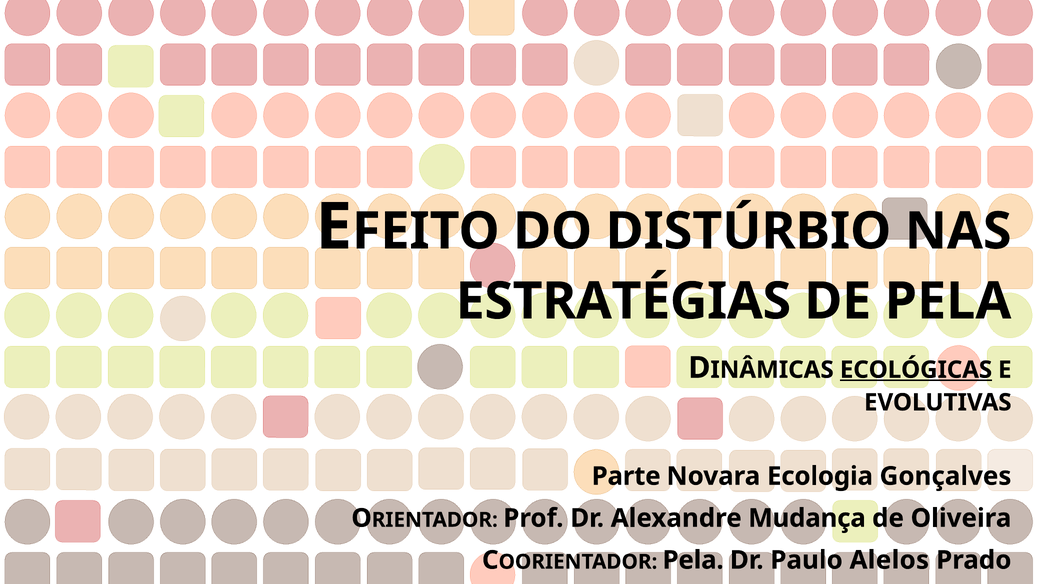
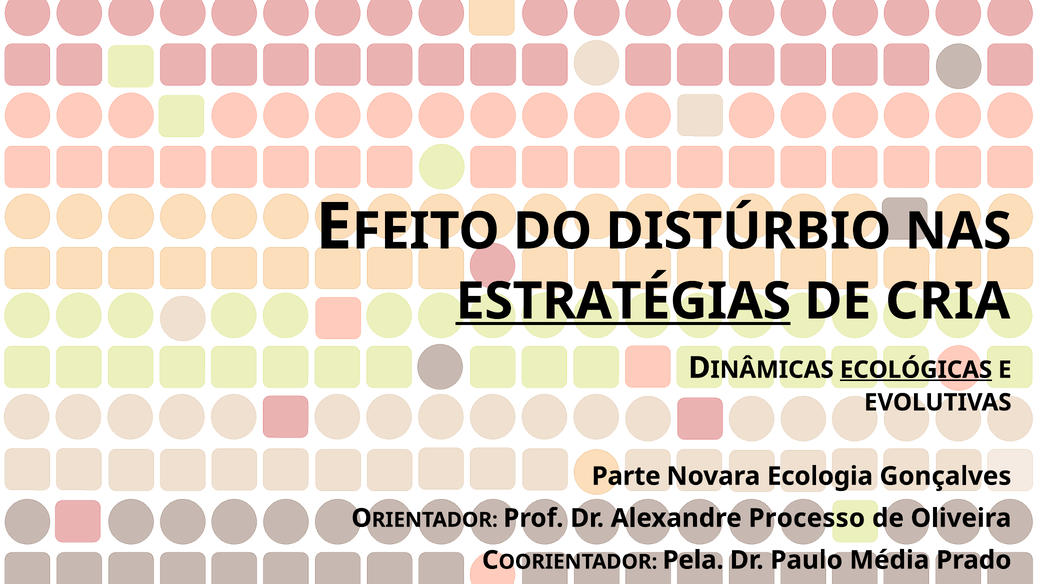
ESTRATÉGIAS underline: none -> present (623, 301)
DE PELA: PELA -> CRIA (948, 301)
Mudança: Mudança -> Processo (807, 518)
Alelos: Alelos -> Média (889, 560)
